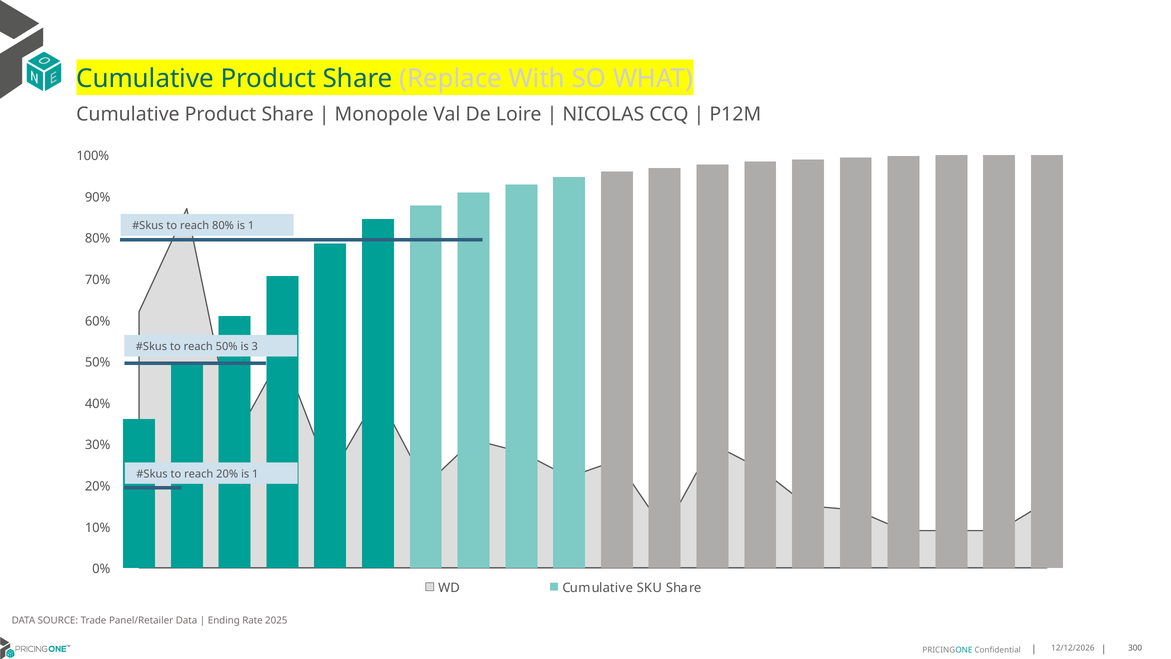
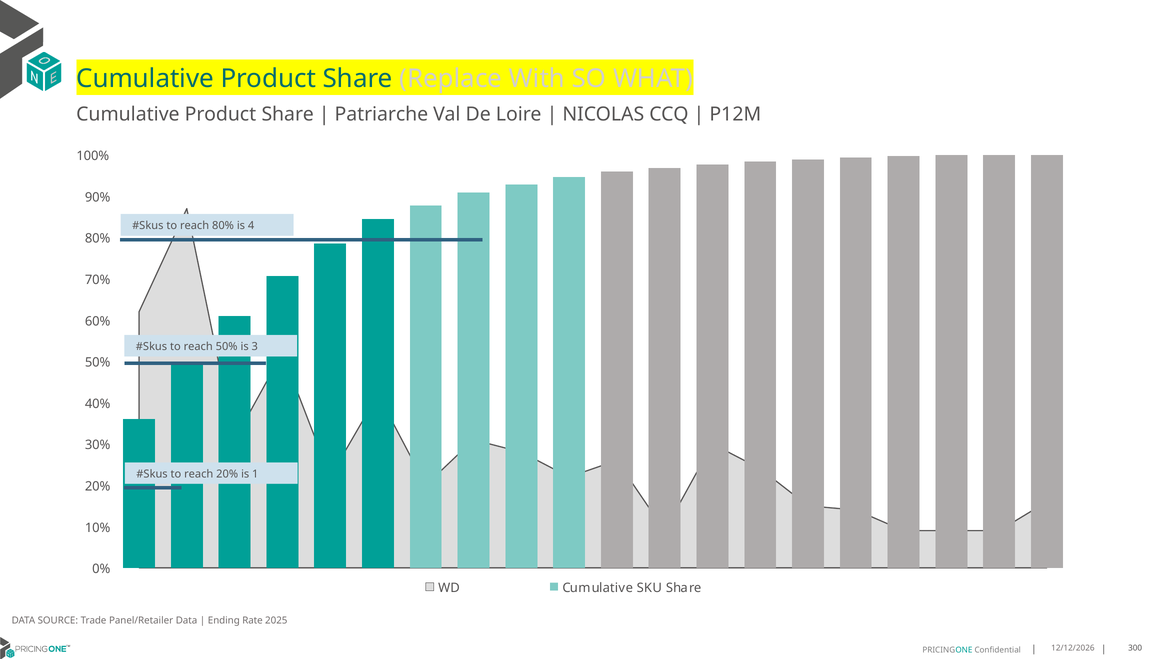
Monopole: Monopole -> Patriarche (381, 114)
80% is 1: 1 -> 4 (251, 226)
